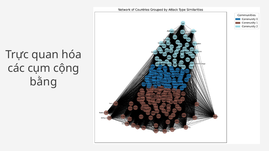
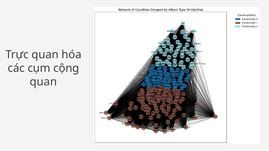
bằng: bằng -> quan (43, 82)
